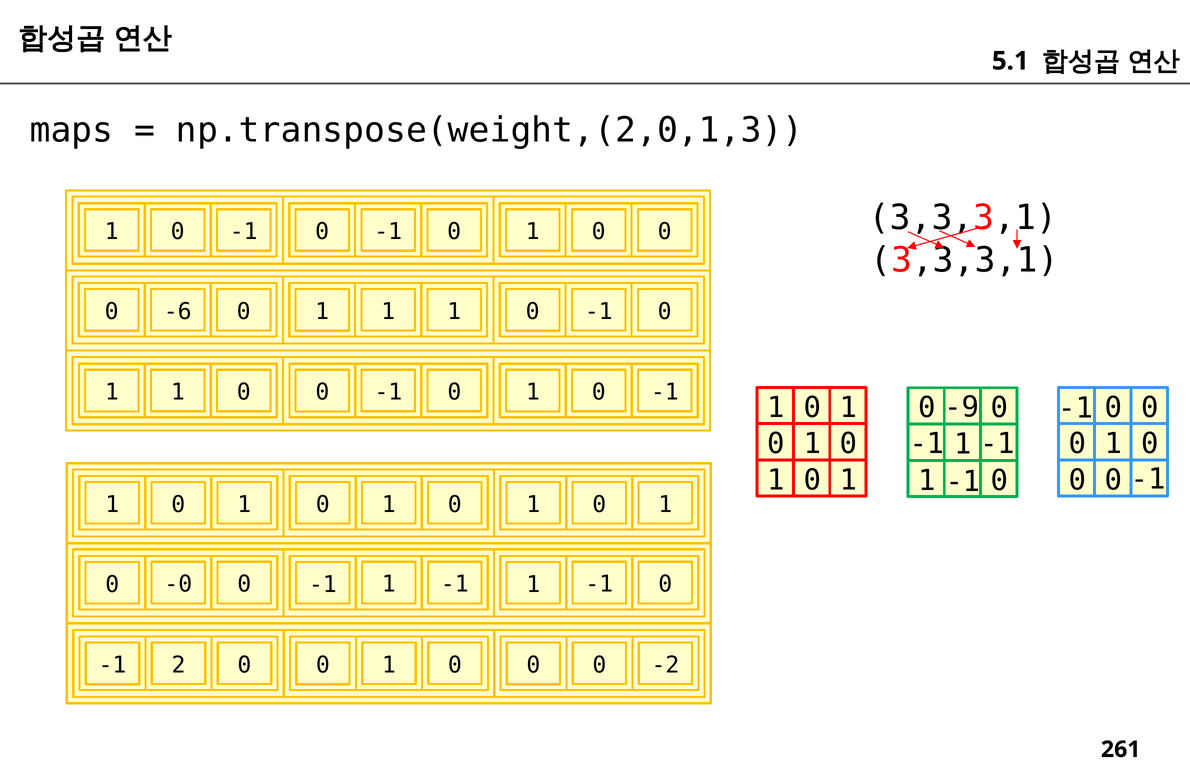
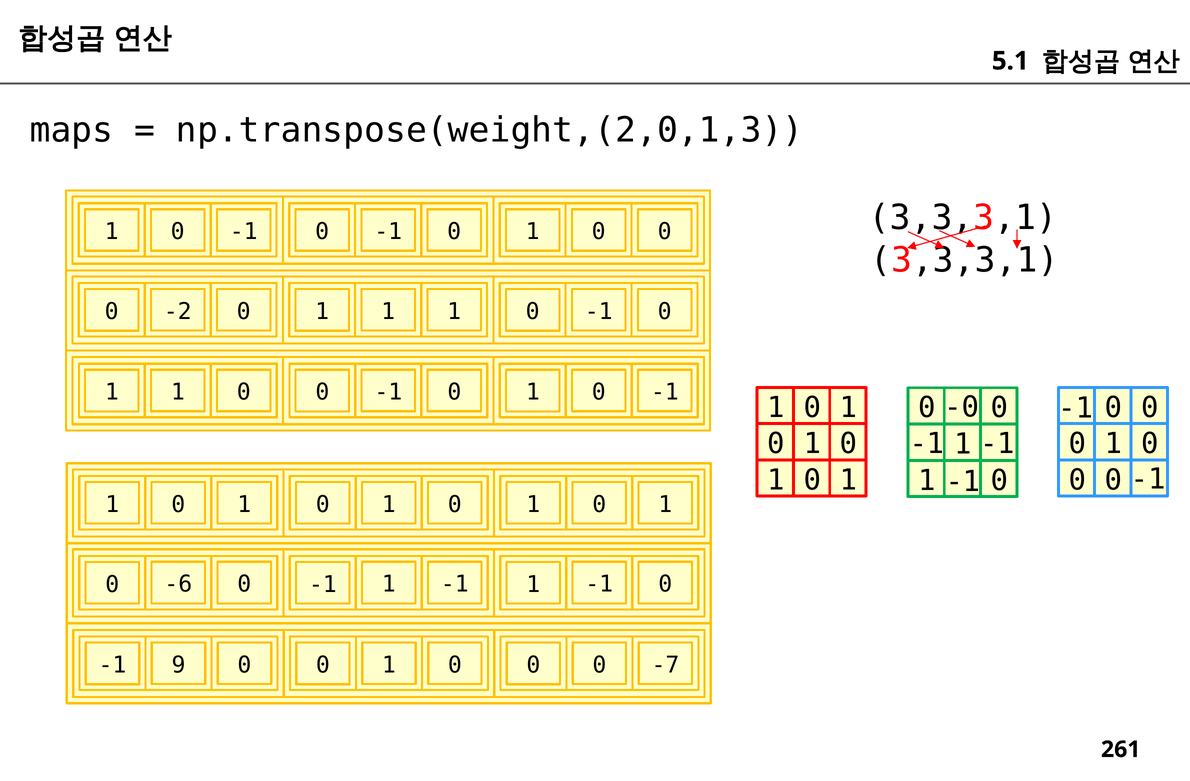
-6: -6 -> -2 (178, 312)
-9: -9 -> -0 (962, 408)
-0: -0 -> -6 (178, 585)
2: 2 -> 9 (178, 665)
-2: -2 -> -7 (665, 665)
